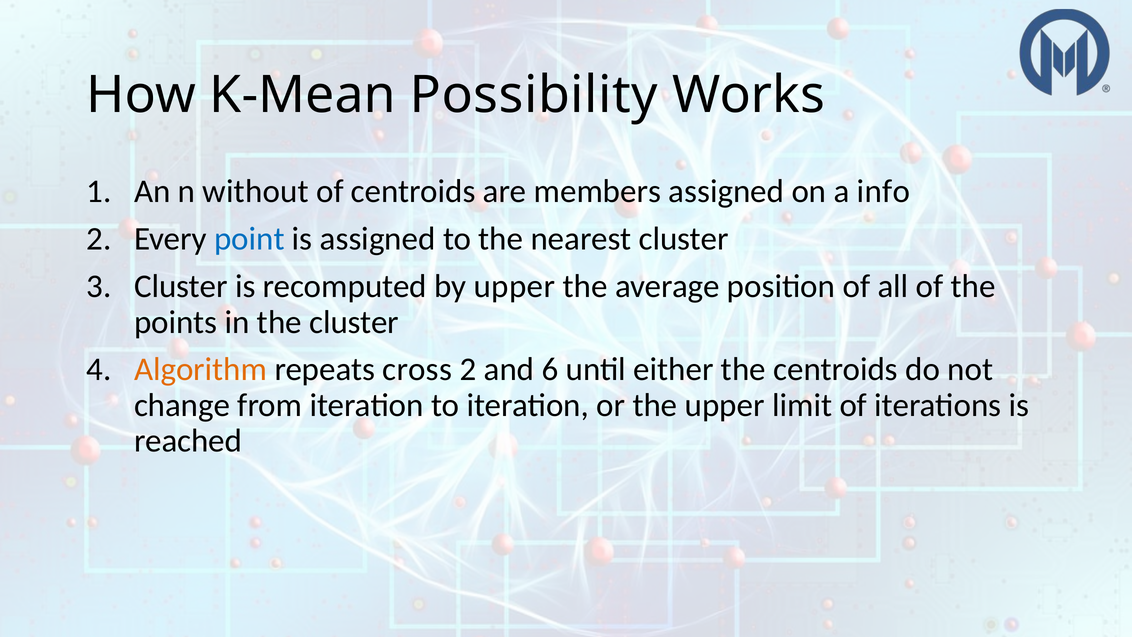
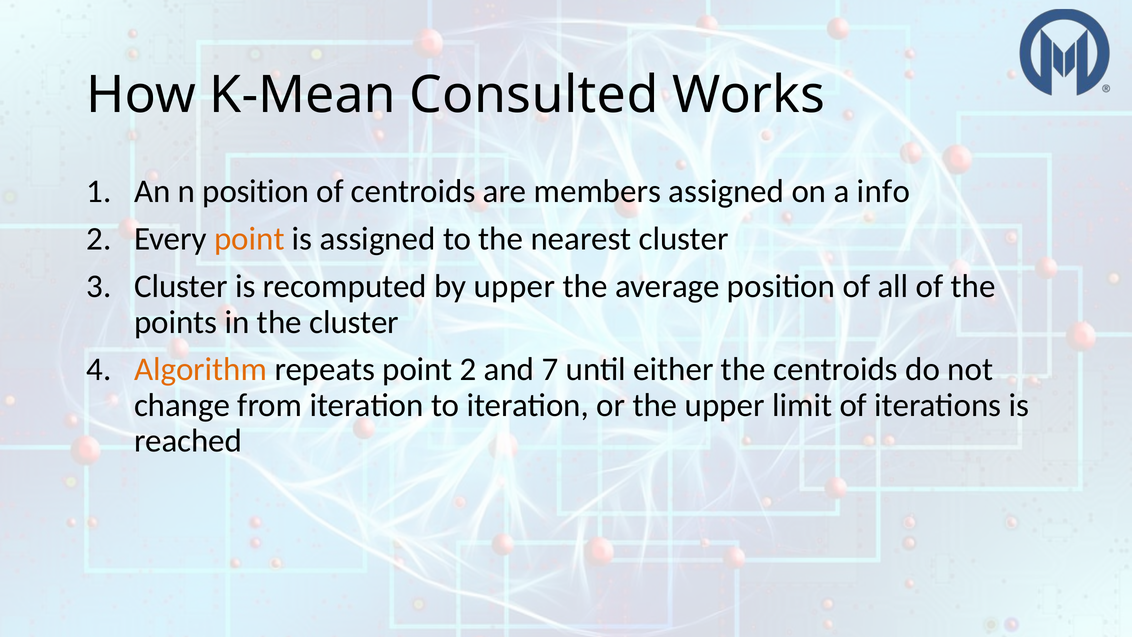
Possibility: Possibility -> Consulted (534, 95)
n without: without -> position (256, 191)
point colour: blue -> orange (249, 239)
repeats cross: cross -> point (417, 369)
6: 6 -> 7 (550, 369)
